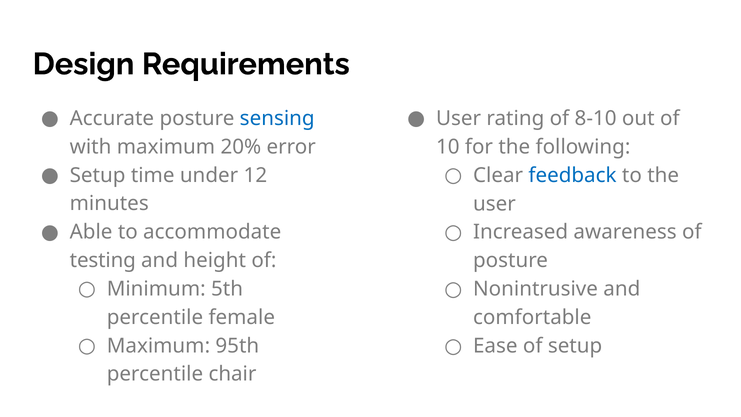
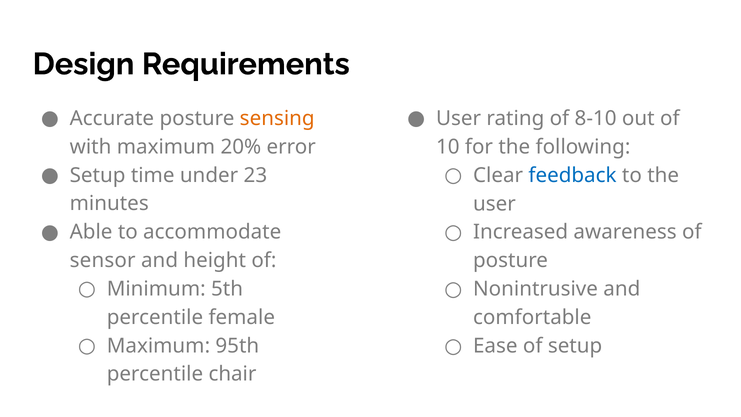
sensing colour: blue -> orange (277, 118)
12: 12 -> 23 (255, 175)
testing: testing -> sensor (103, 260)
